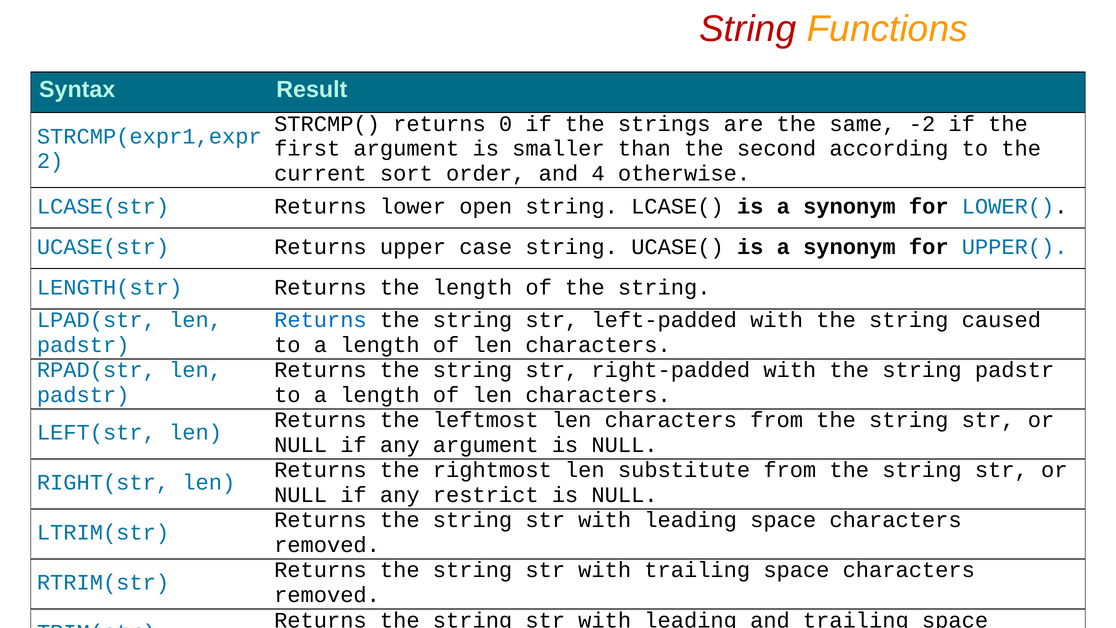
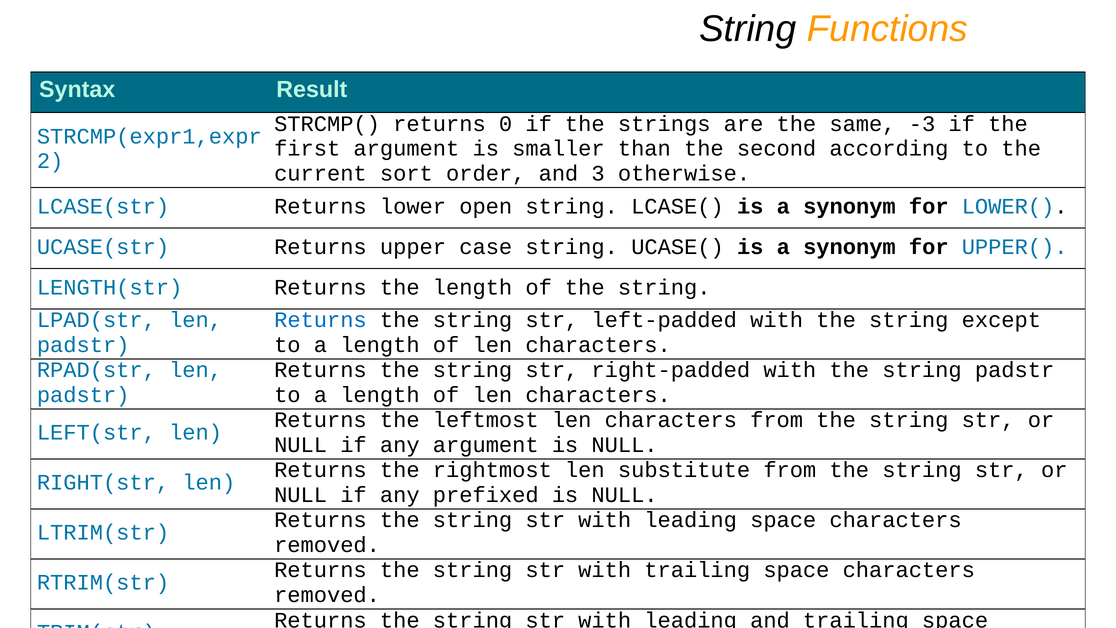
String colour: red -> black (748, 29)
-2: -2 -> -3 (922, 124)
4: 4 -> 3 (598, 174)
caused: caused -> except (1001, 320)
restrict: restrict -> prefixed (486, 495)
